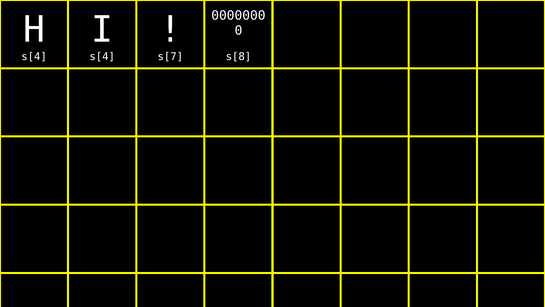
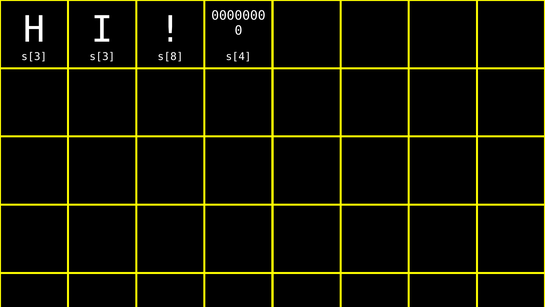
s[4: s[4 -> s[3 (34, 57)
s[4: s[4 -> s[3 (102, 57)
s[7: s[7 -> s[8 (170, 57)
s[8: s[8 -> s[4 (238, 57)
